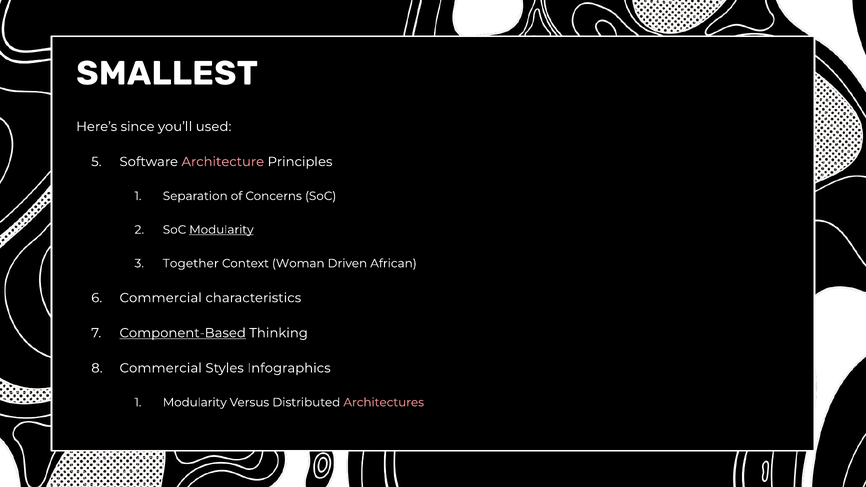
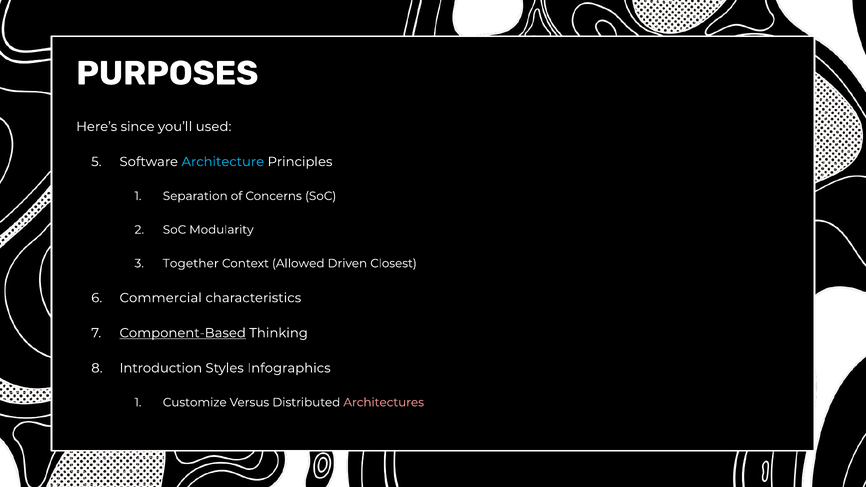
SMALLEST: SMALLEST -> PURPOSES (167, 73)
Architecture colour: pink -> light blue (223, 162)
Modularity underline: present -> none (221, 230)
Woman: Woman -> Allowed (298, 263)
African: African -> Closest (393, 263)
Commercial: Commercial -> Introduction (161, 368)
Modularity: Modularity -> Customize (195, 403)
